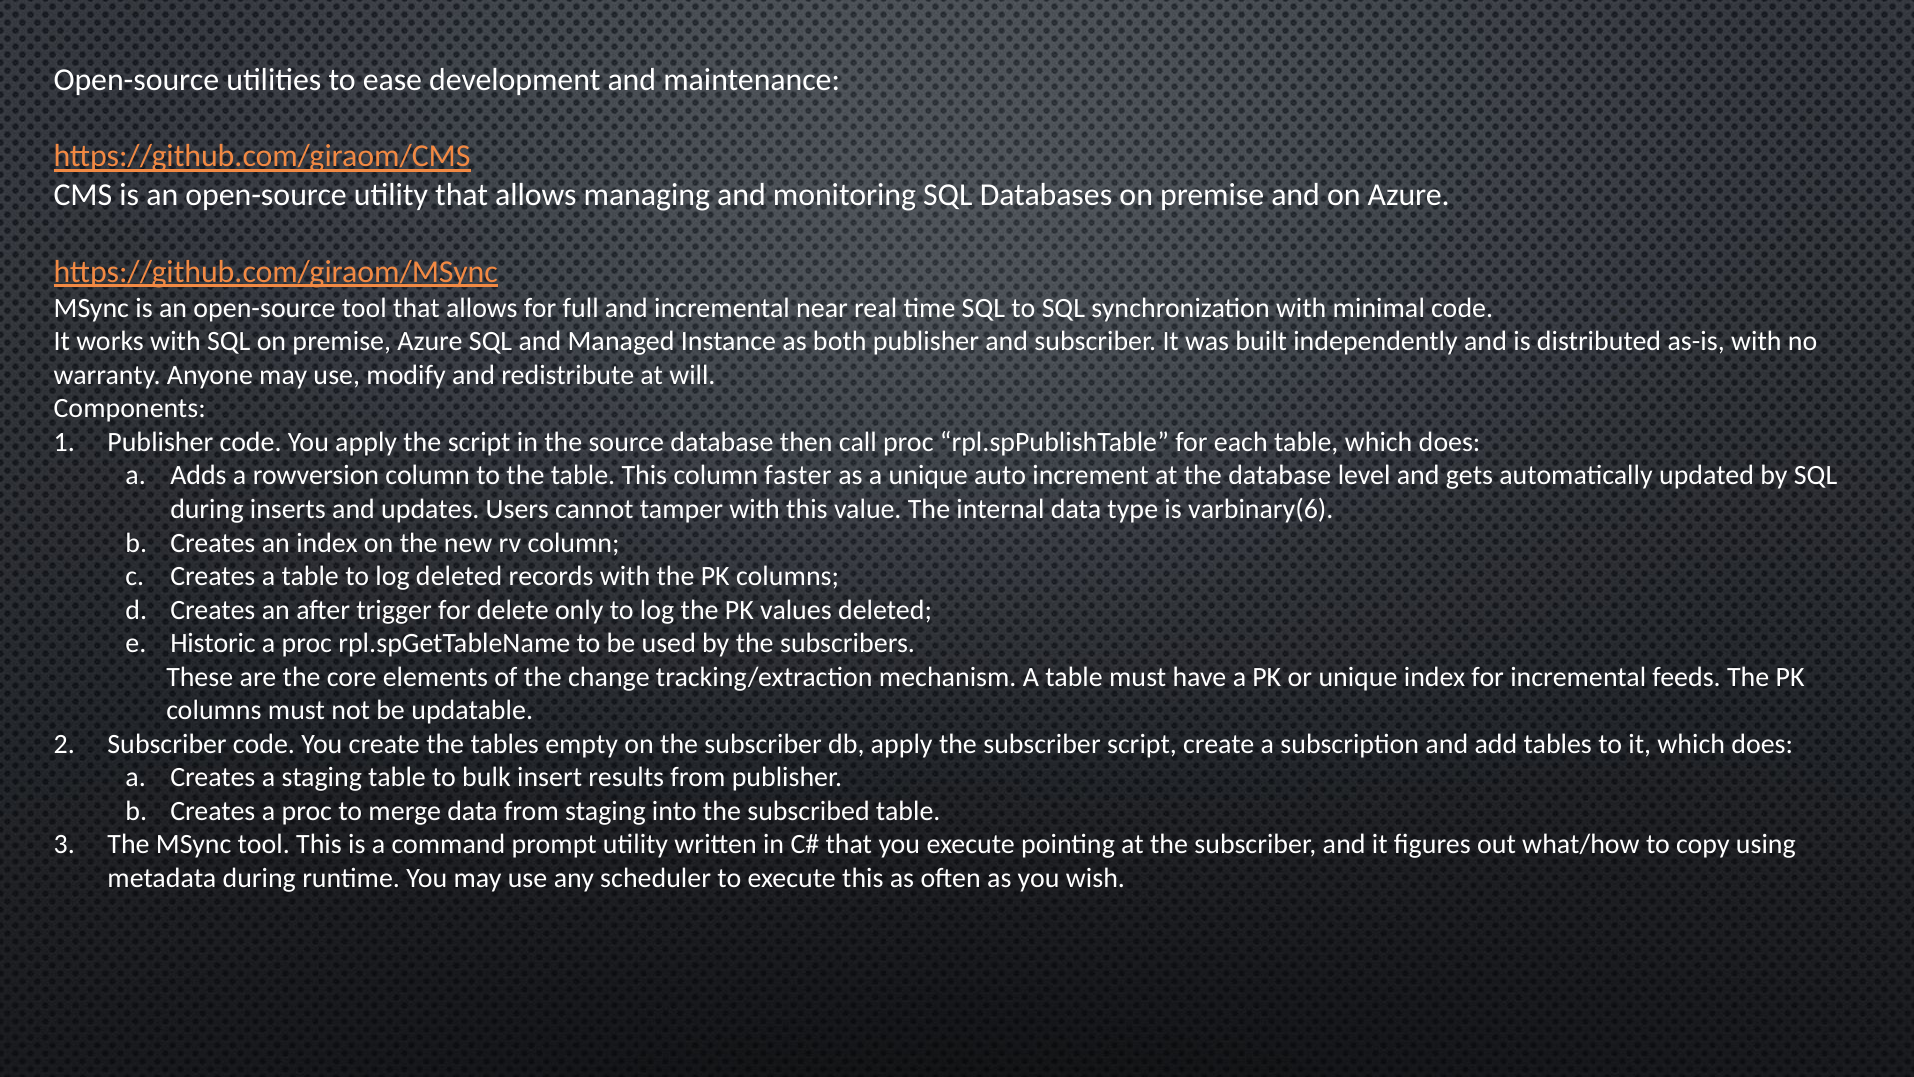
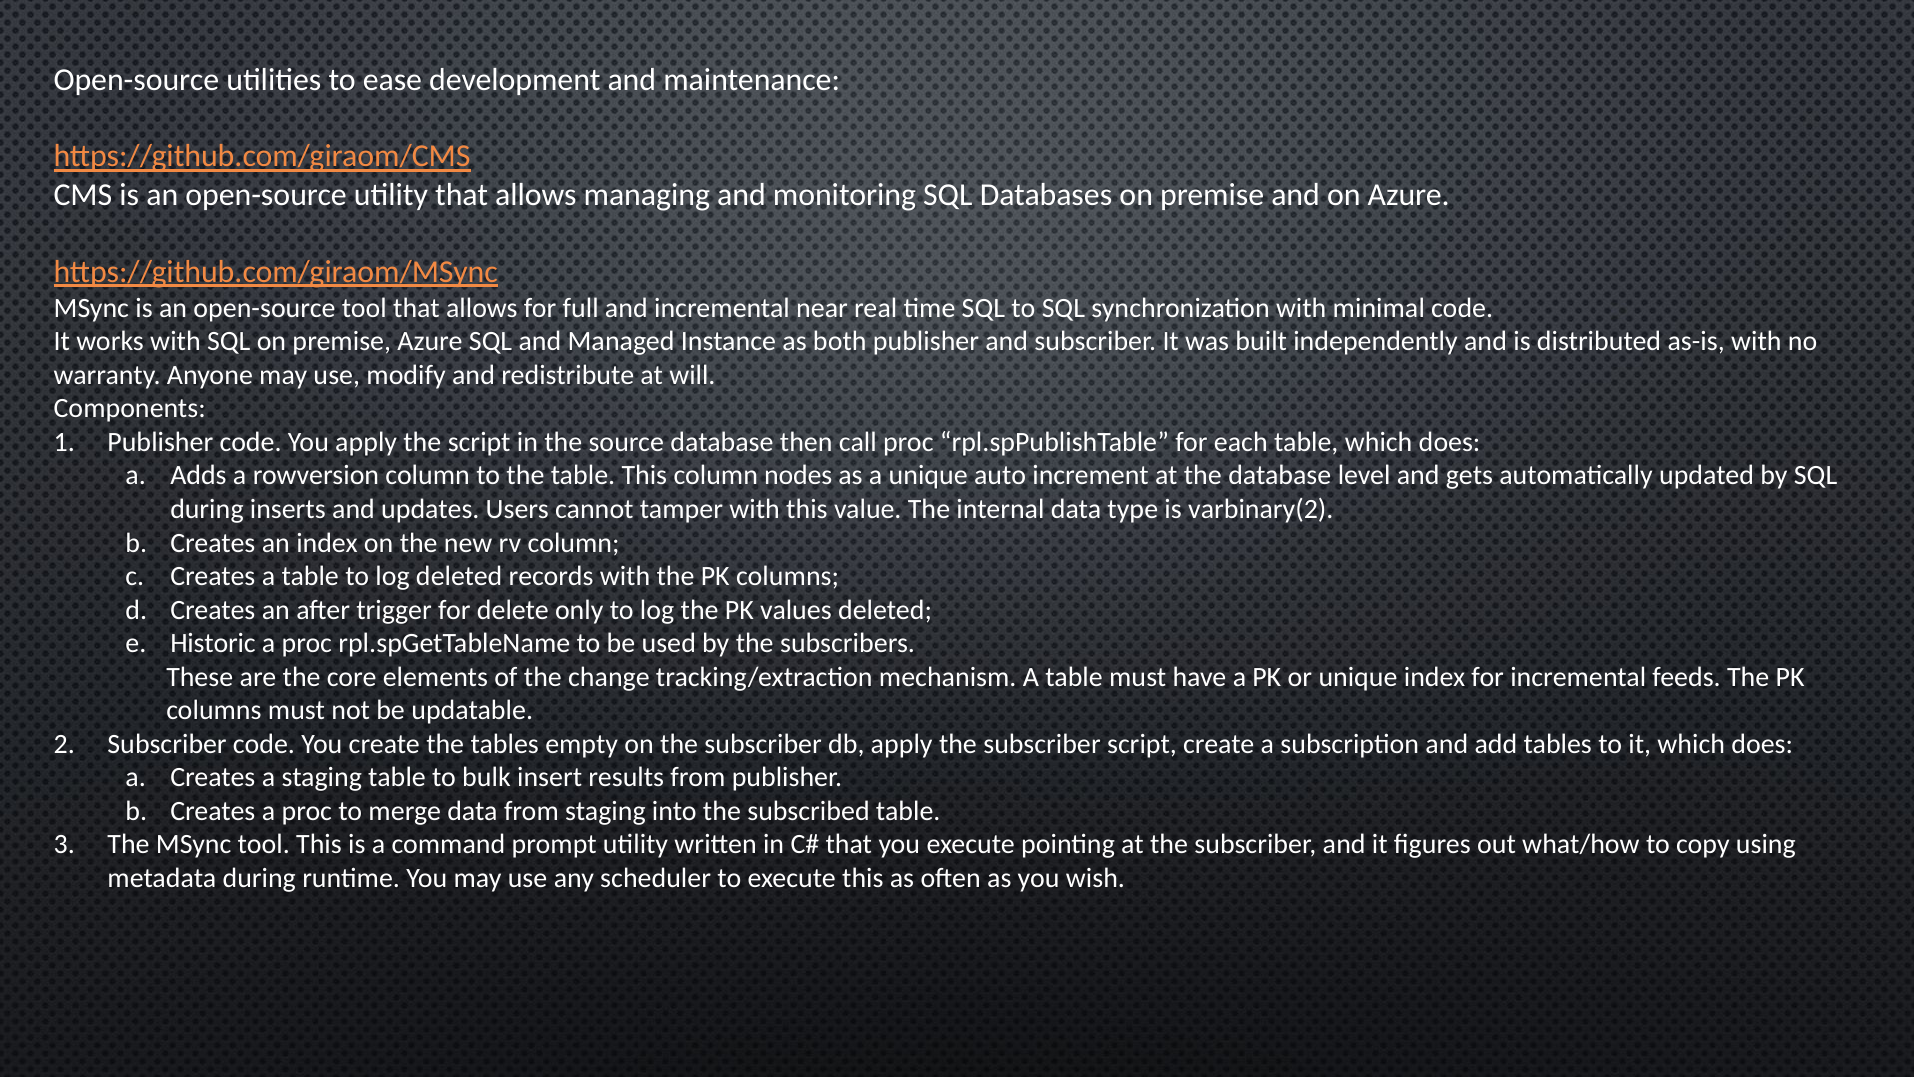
faster: faster -> nodes (798, 476)
varbinary(6: varbinary(6 -> varbinary(2 (1261, 509)
